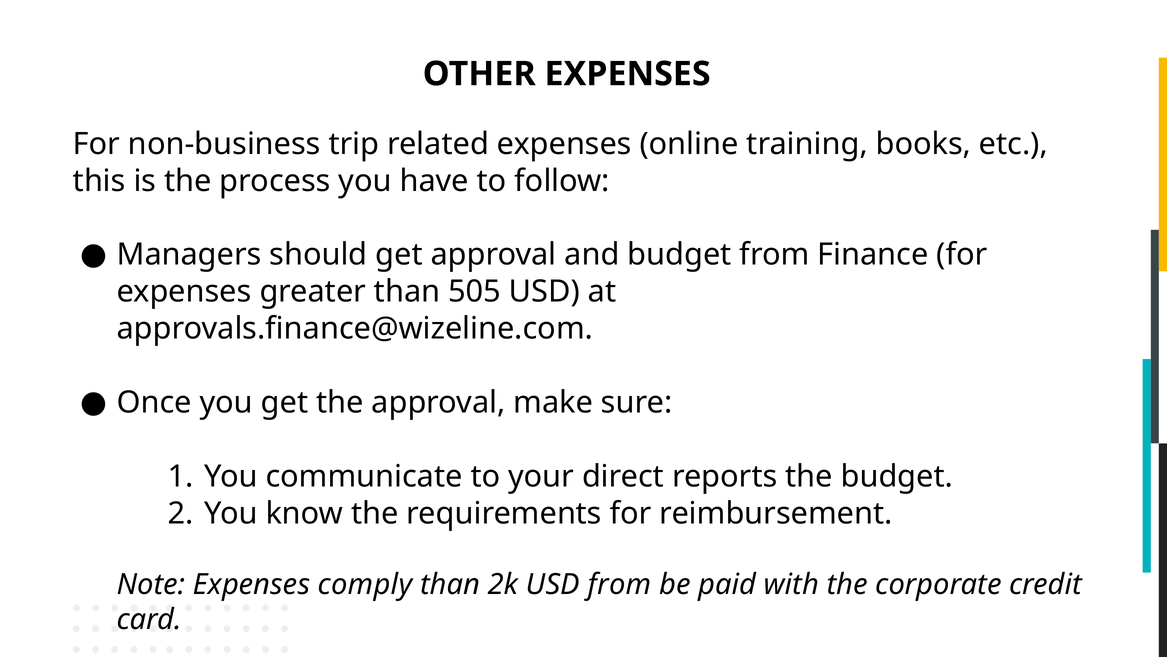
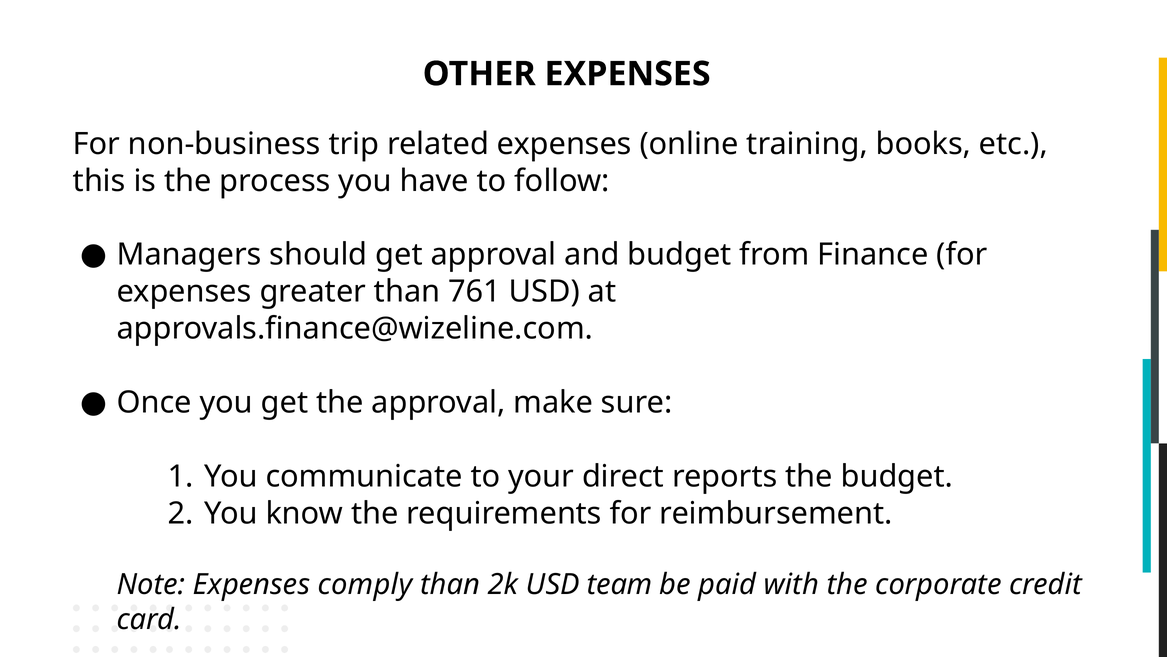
505: 505 -> 761 (475, 292)
USD from: from -> team (620, 584)
